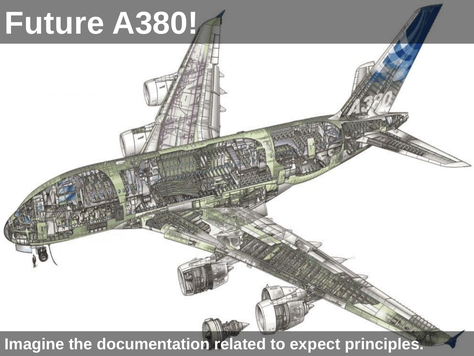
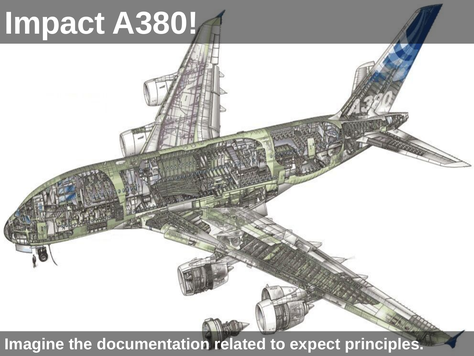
Future: Future -> Impact (55, 24)
